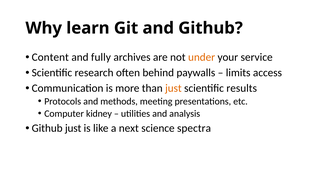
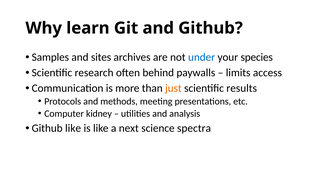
Content: Content -> Samples (50, 57)
fully: fully -> sites (101, 57)
under colour: orange -> blue (202, 57)
service: service -> species (257, 57)
Github just: just -> like (73, 128)
